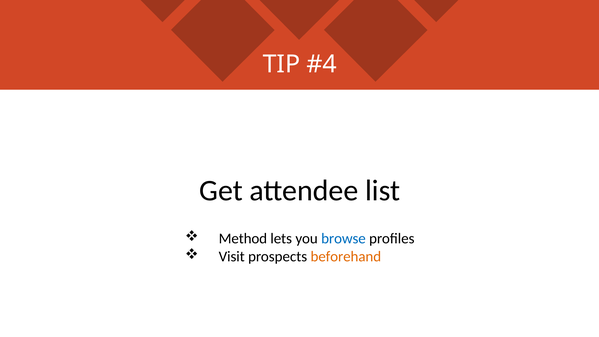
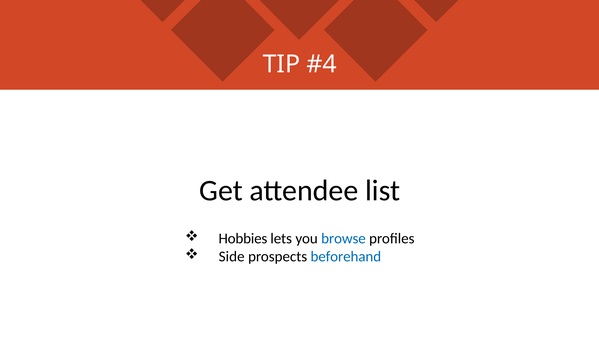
Method: Method -> Hobbies (243, 238)
Visit: Visit -> Side (232, 256)
beforehand colour: orange -> blue (346, 256)
